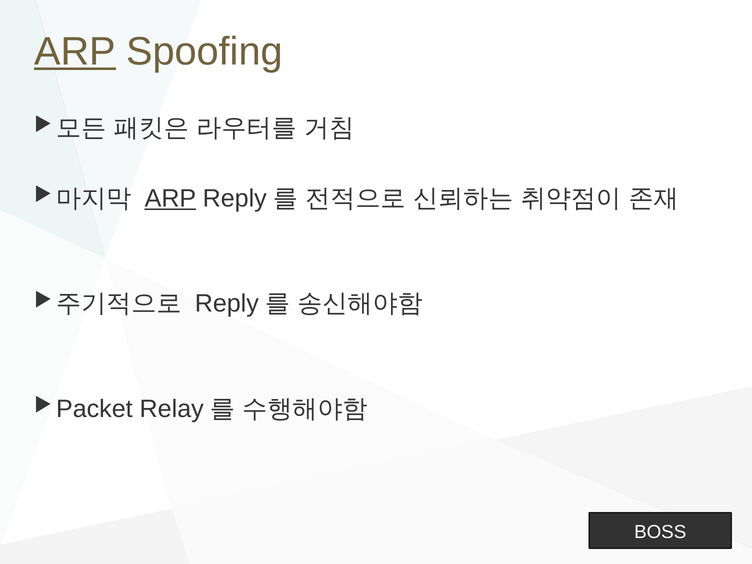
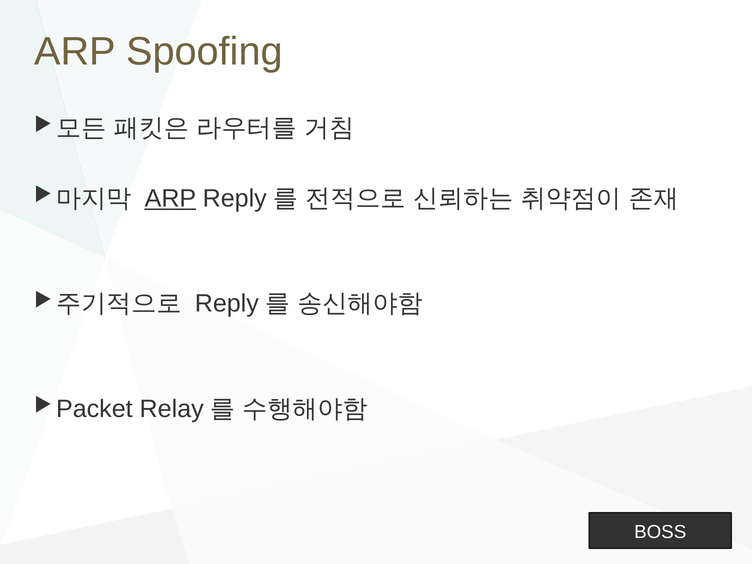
ARP underline: present -> none (75, 52)
